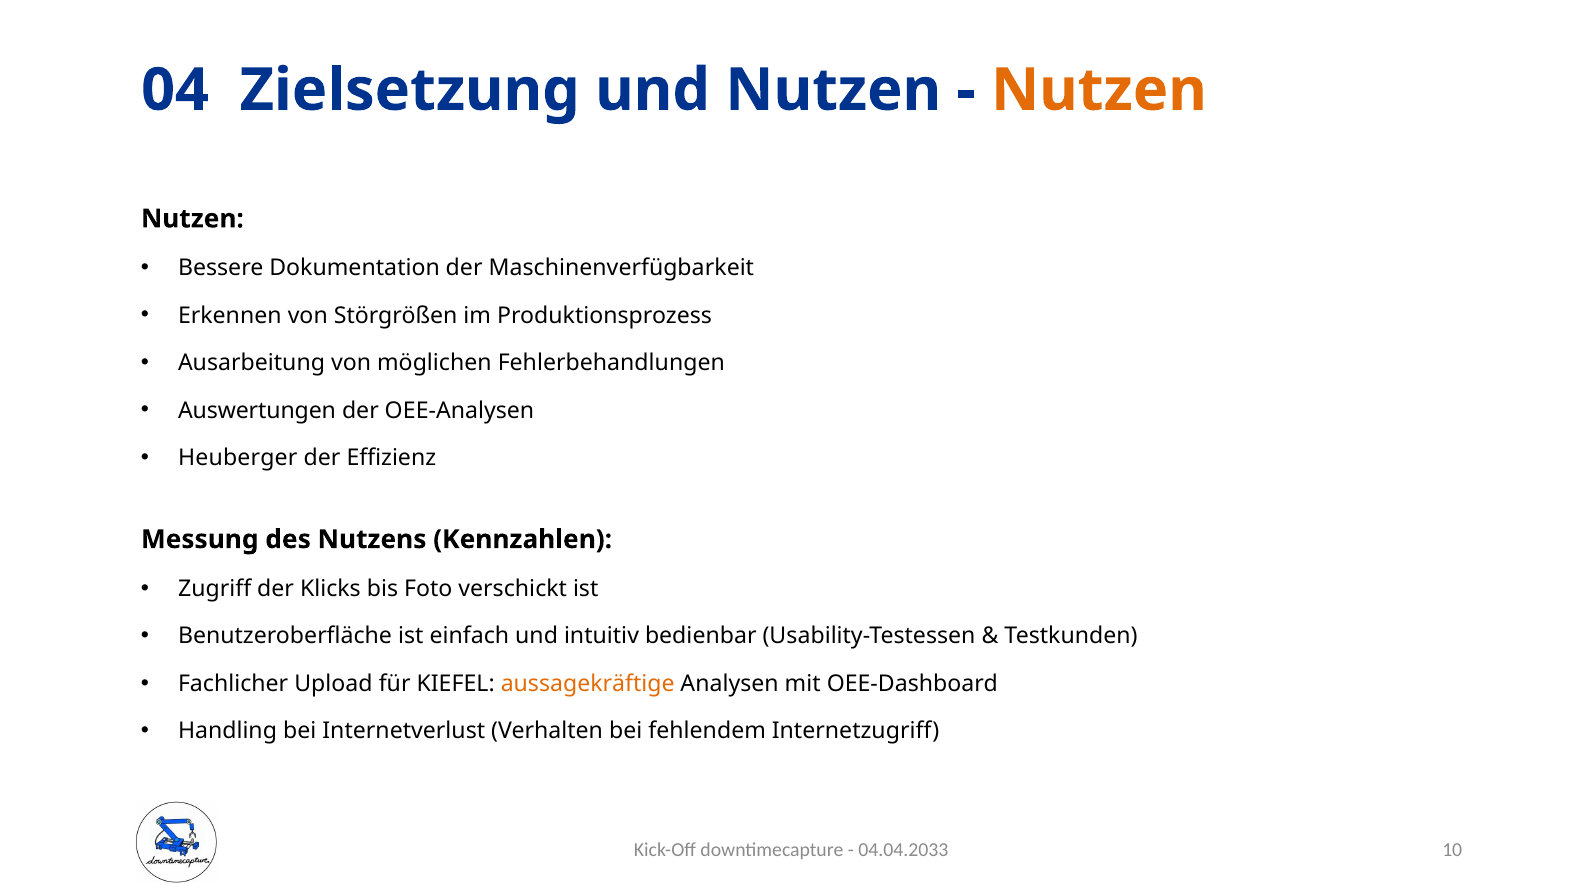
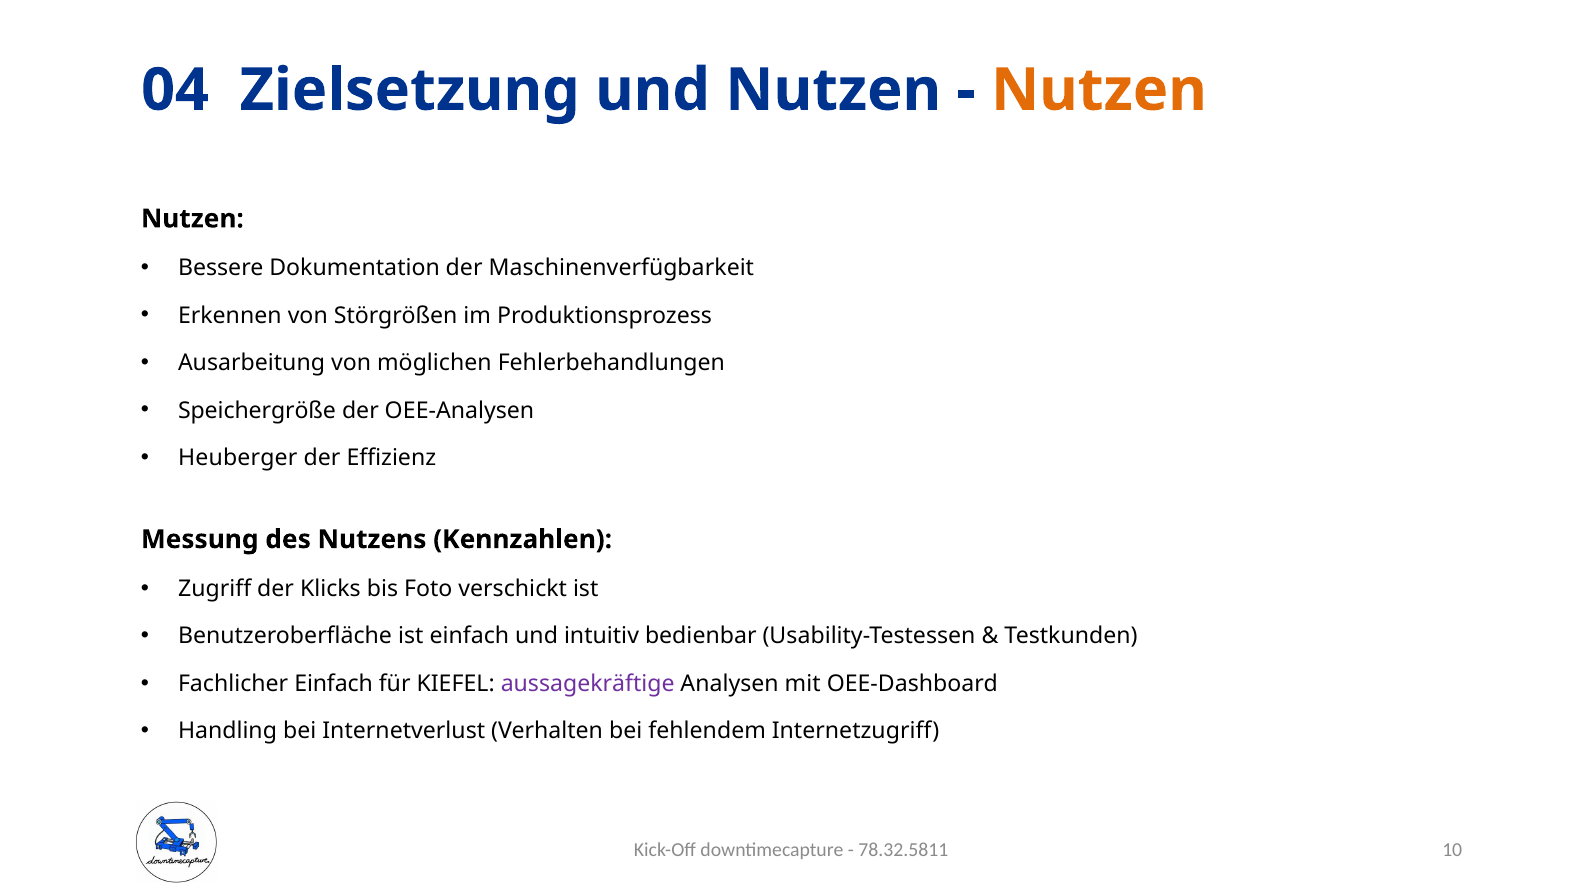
Auswertungen: Auswertungen -> Speichergröße (257, 411)
Fachlicher Upload: Upload -> Einfach (334, 684)
aussagekräftige colour: orange -> purple (588, 684)
04.04.2033: 04.04.2033 -> 78.32.5811 (903, 850)
